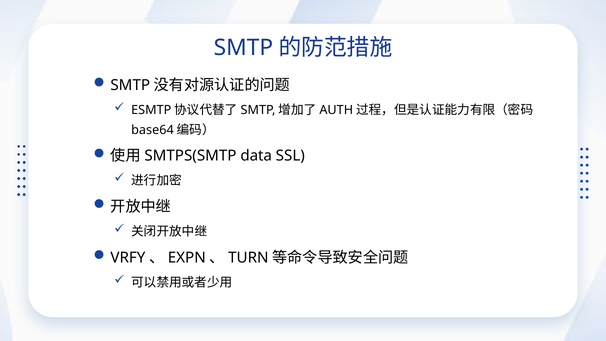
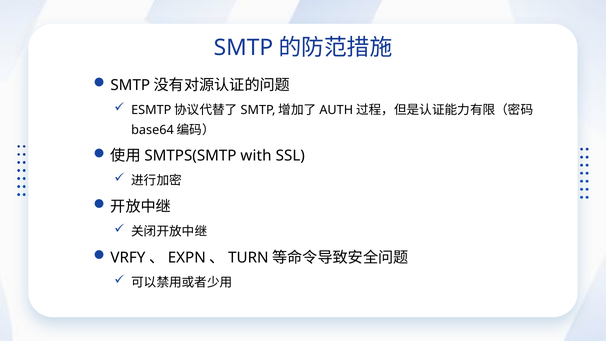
data: data -> with (256, 156)
